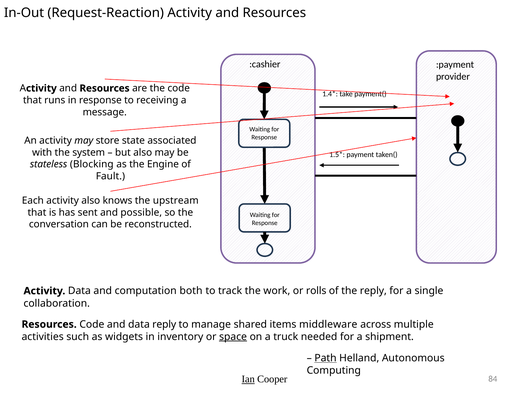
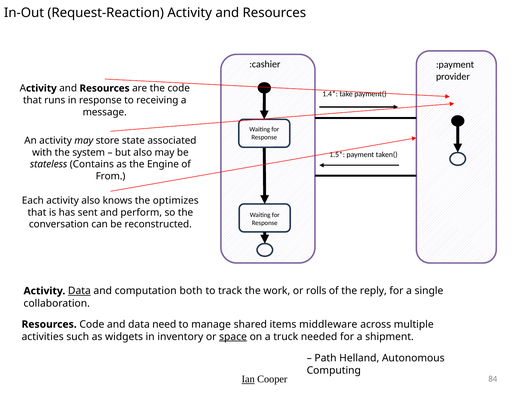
Blocking: Blocking -> Contains (92, 164)
Fault: Fault -> From (111, 176)
upstream: upstream -> optimizes (176, 200)
possible: possible -> perform (141, 212)
Data underline: none -> present (79, 291)
data reply: reply -> need (164, 324)
Path underline: present -> none (326, 358)
